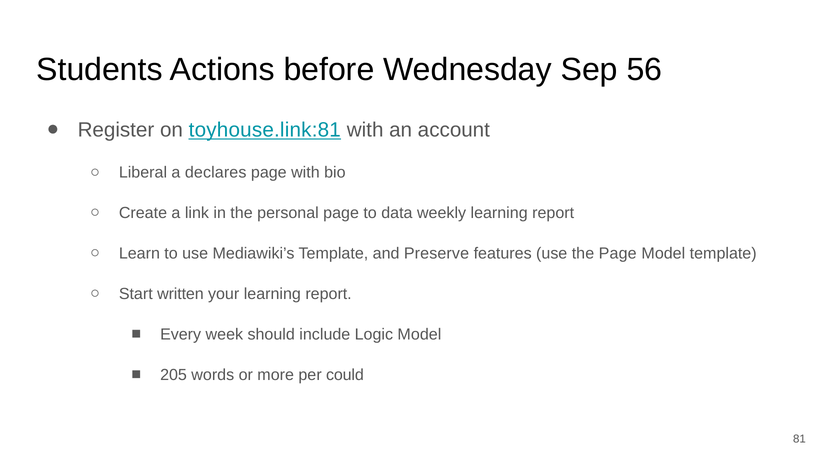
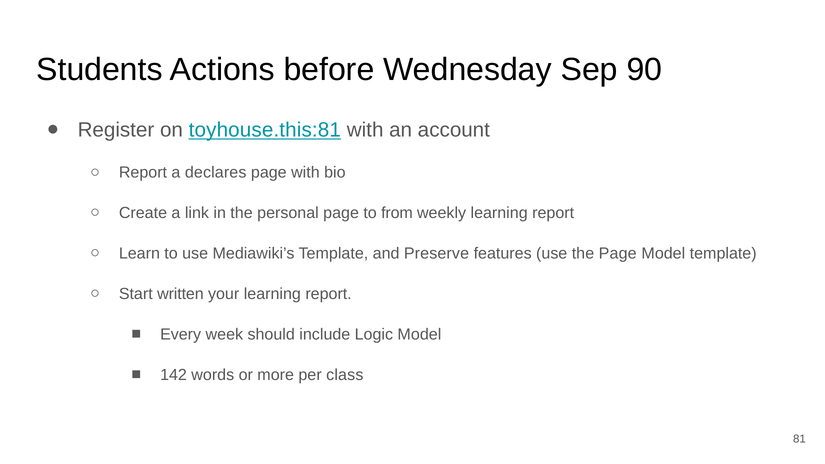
56: 56 -> 90 (644, 70)
toyhouse.link:81: toyhouse.link:81 -> toyhouse.this:81 (265, 130)
Liberal: Liberal -> Report (143, 173)
data: data -> from (397, 213)
205: 205 -> 142 (174, 375)
could: could -> class (345, 375)
